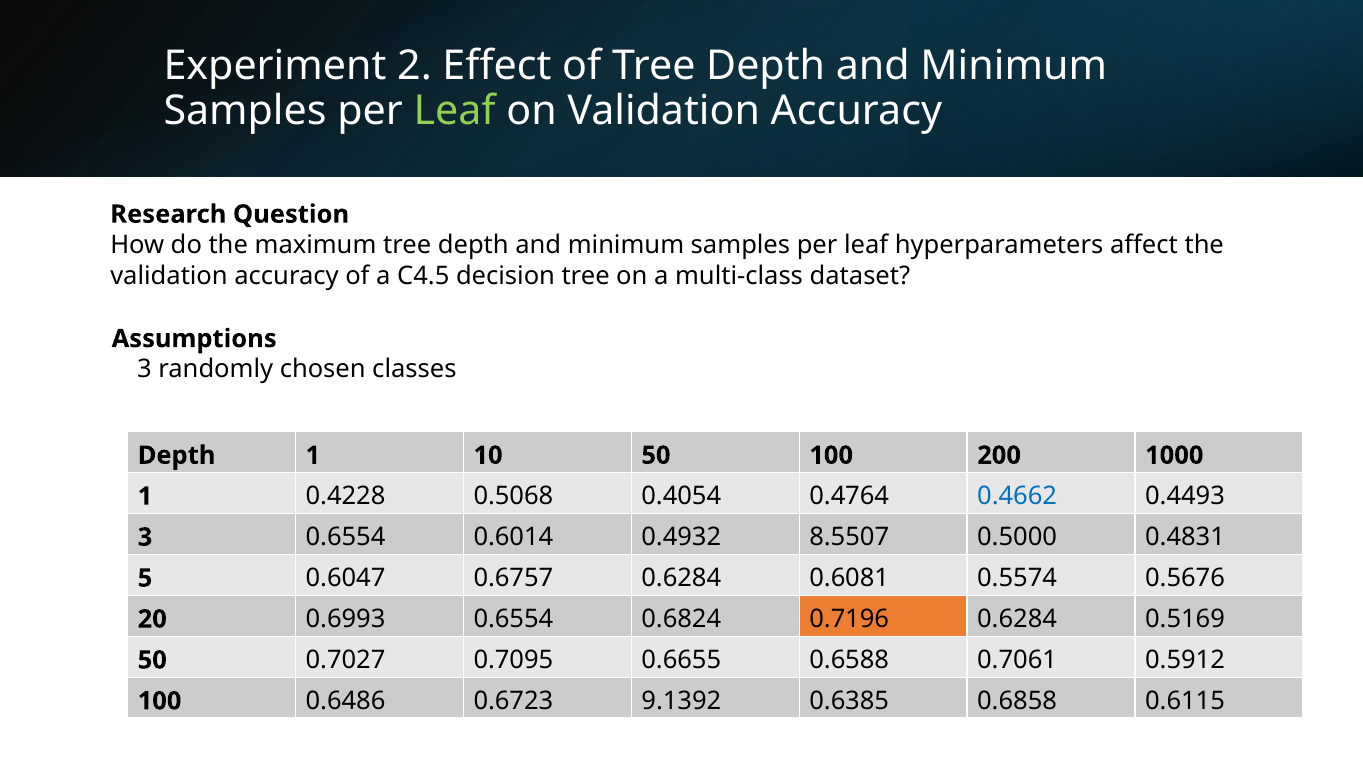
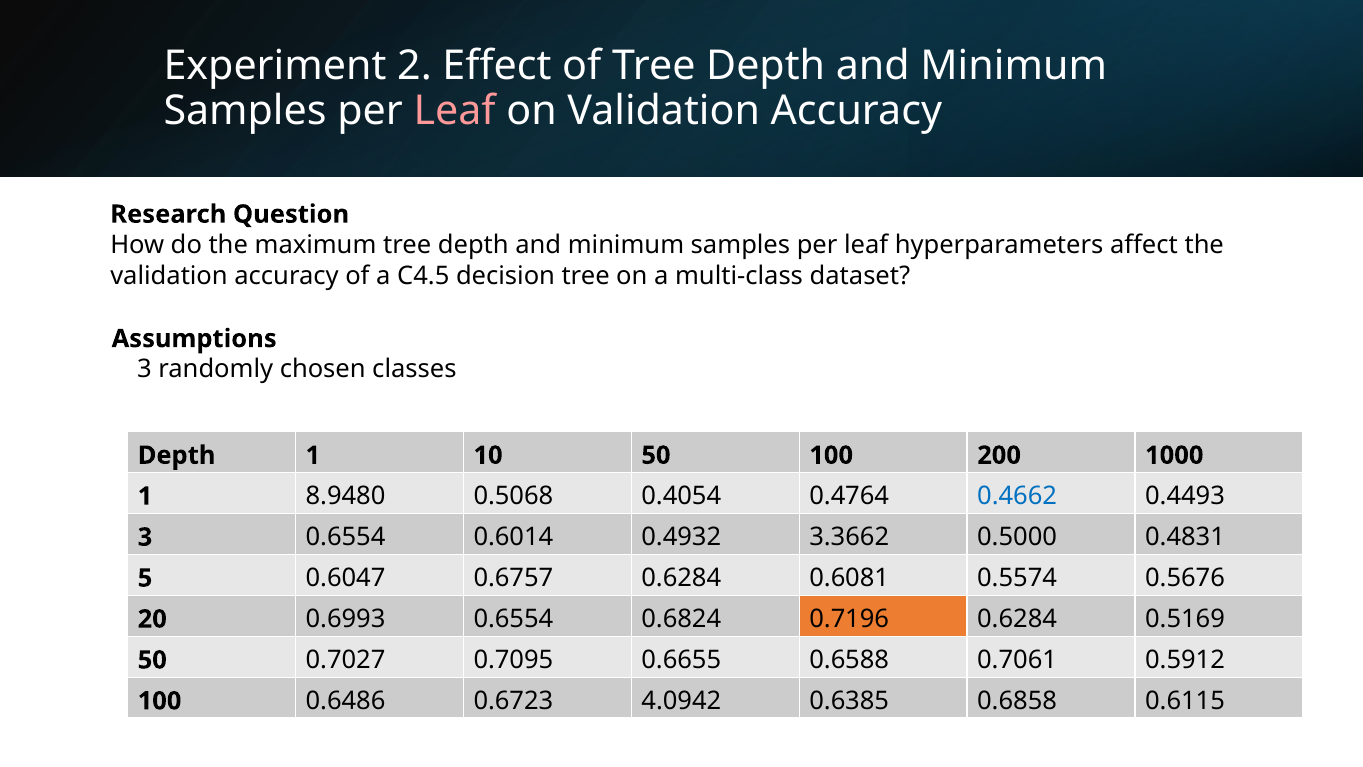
Leaf colour: light green -> pink (455, 111)
0.4228: 0.4228 -> 8.9480 (346, 496)
8.5507: 8.5507 -> 3.3662 (849, 537)
9.1392: 9.1392 -> 4.0942 (681, 701)
